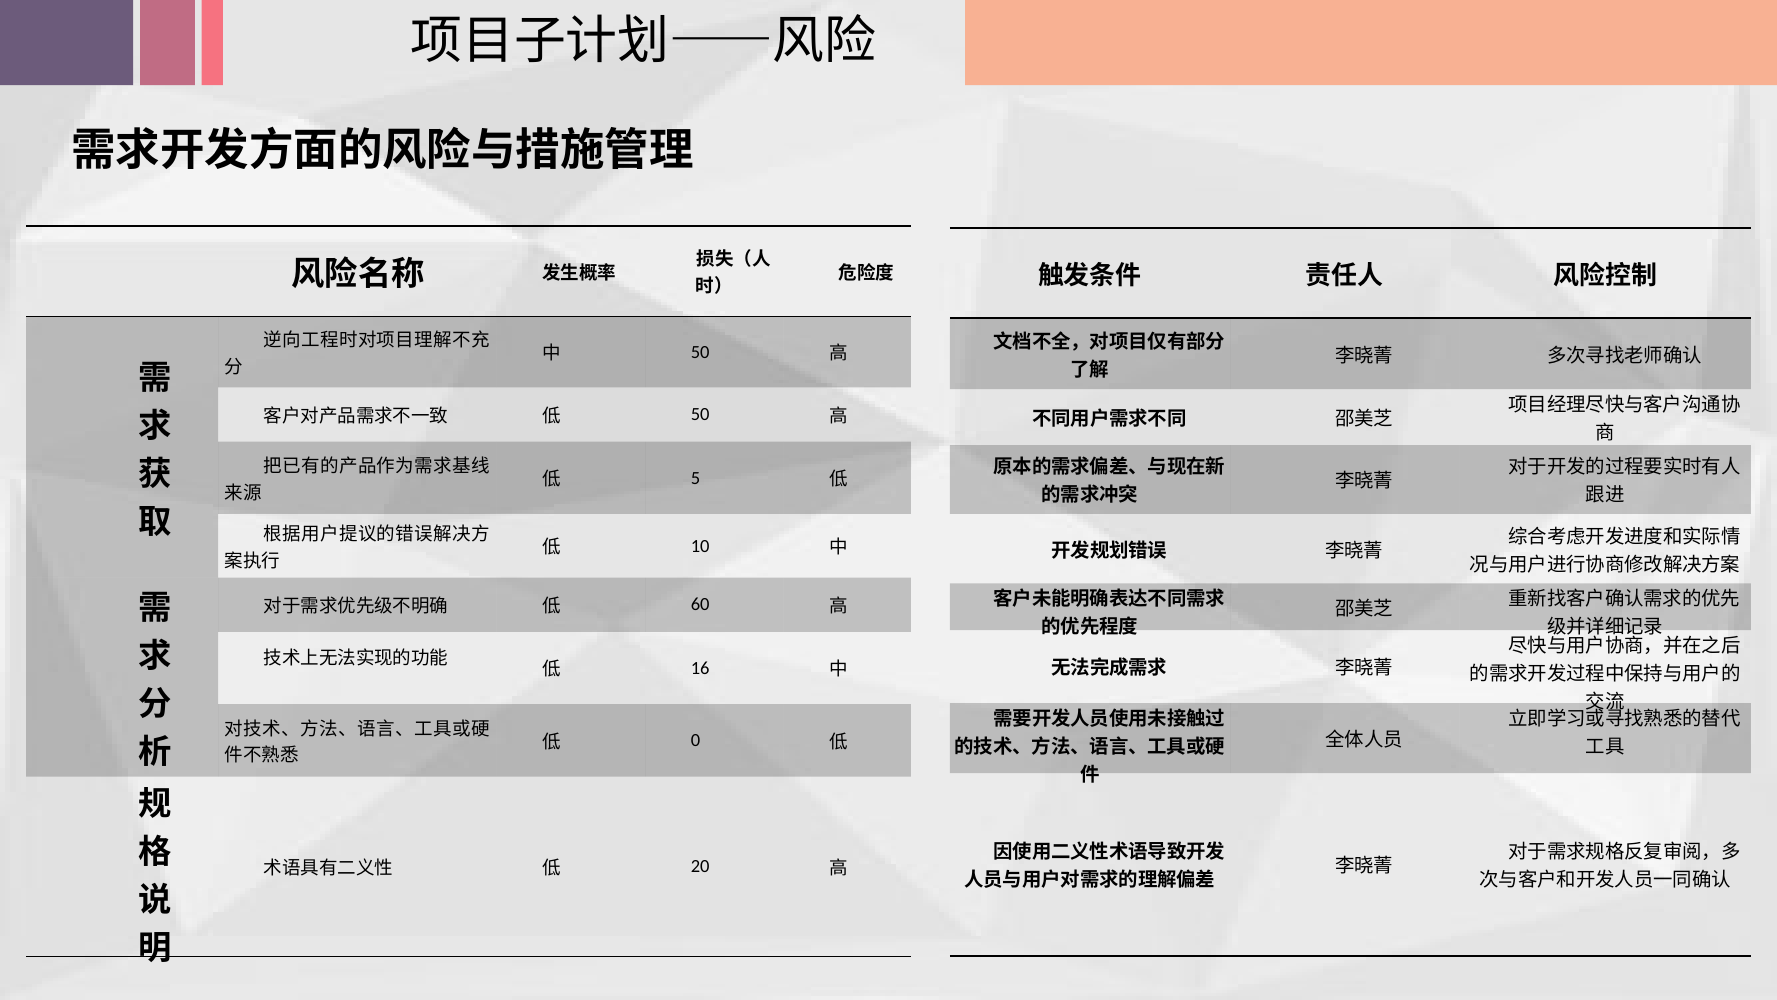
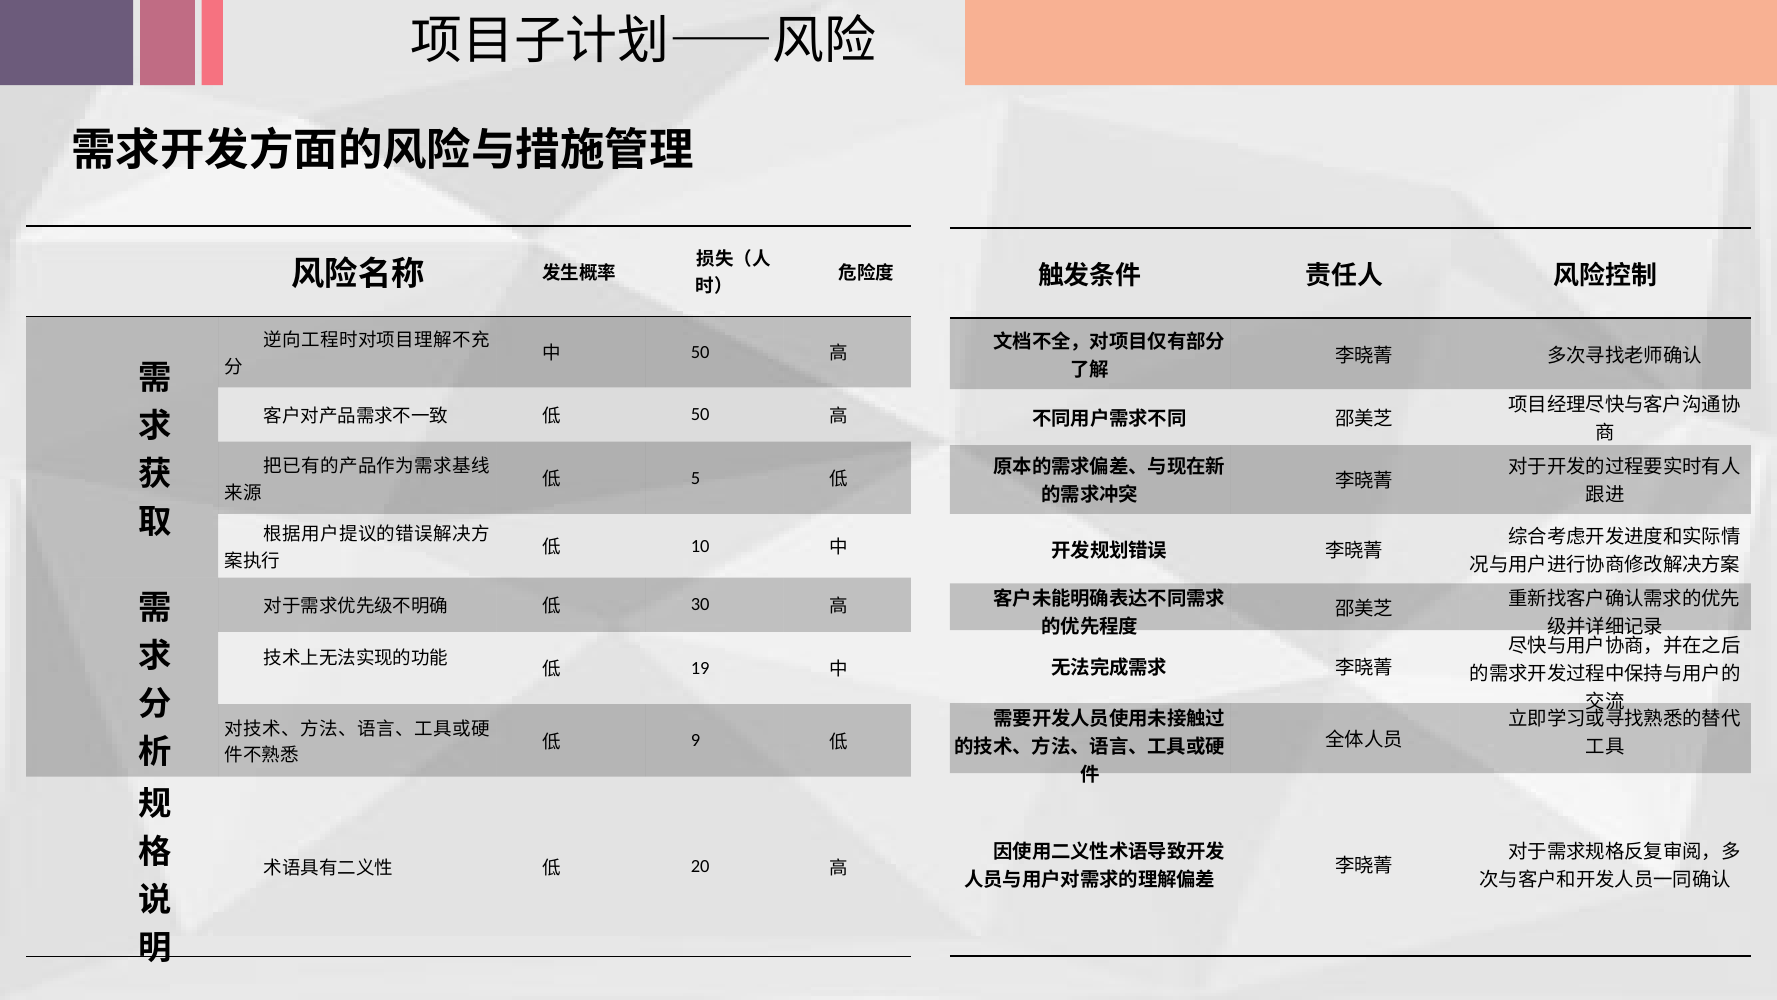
60: 60 -> 30 (700, 605)
16: 16 -> 19 (700, 668)
0: 0 -> 9 (695, 740)
